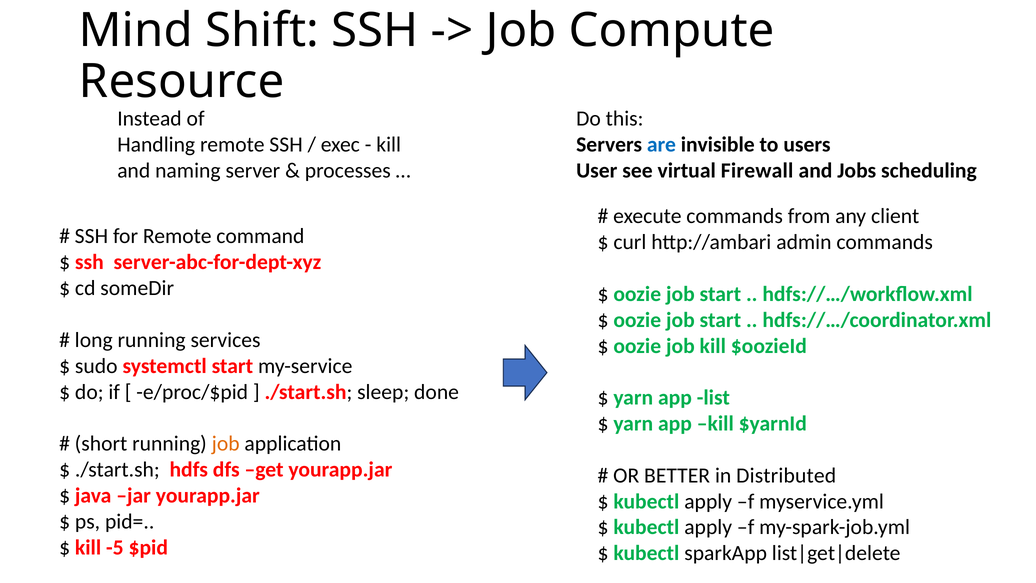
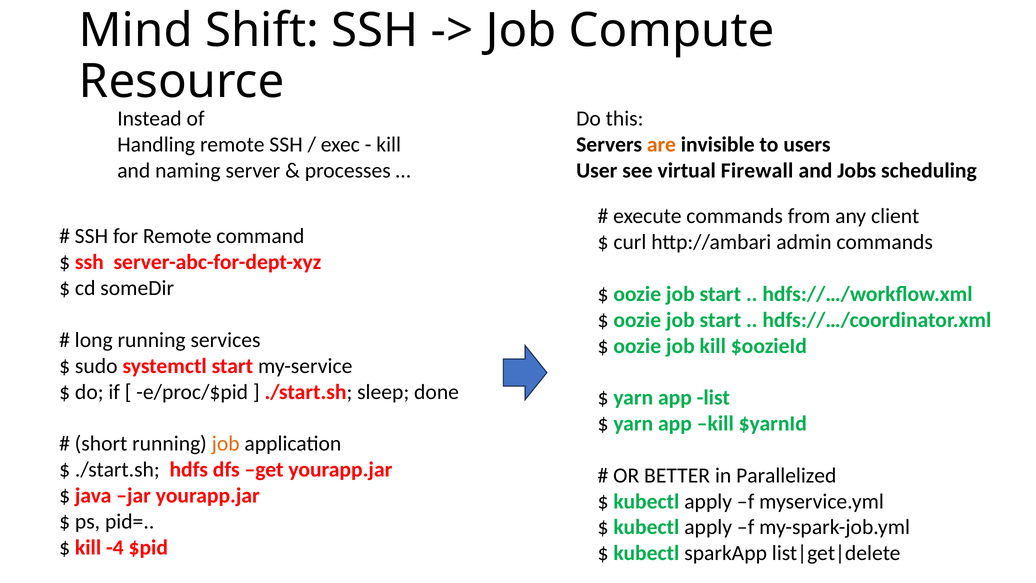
are colour: blue -> orange (661, 145)
Distributed: Distributed -> Parallelized (786, 475)
-5: -5 -> -4 (115, 547)
